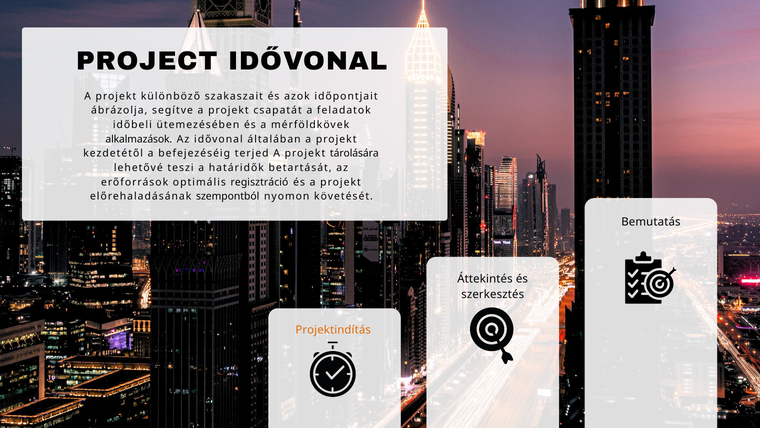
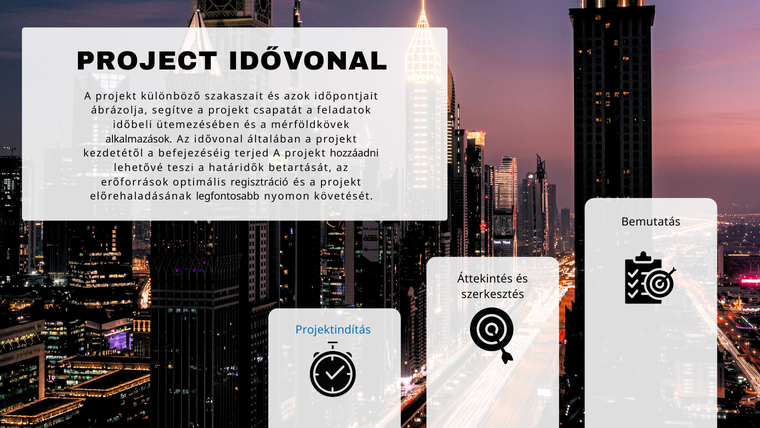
tárolására: tárolására -> hozzáadni (354, 153)
szempontból: szempontból -> legfontosabb (228, 196)
Projektindítás colour: orange -> blue (333, 330)
